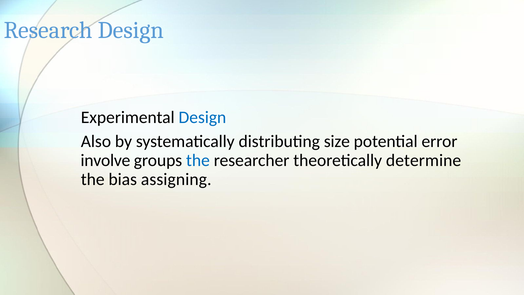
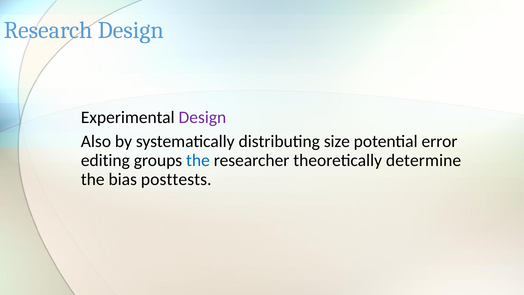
Design colour: blue -> purple (202, 117)
involve: involve -> editing (105, 160)
assigning: assigning -> posttests (176, 179)
